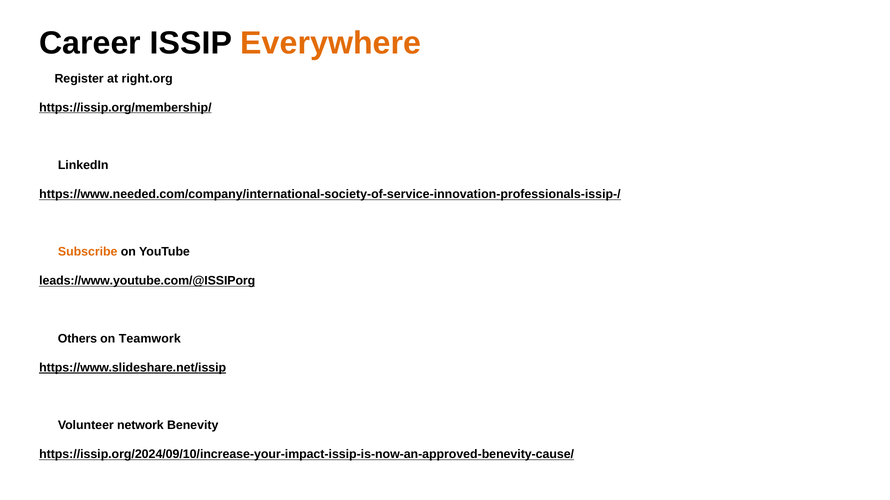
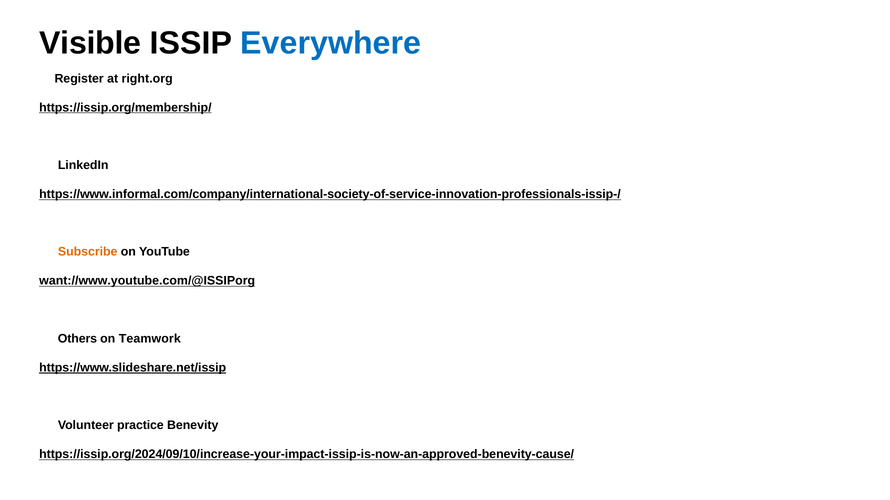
Career: Career -> Visible (90, 43)
Everywhere colour: orange -> blue (331, 43)
https://www.needed.com/company/international-society-of-service-innovation-professionals-issip-/: https://www.needed.com/company/international-society-of-service-innovation-professionals-issip-/ -> https://www.informal.com/company/international-society-of-service-innovation-professionals-issip-/ (330, 194)
leads://www.youtube.com/@ISSIPorg: leads://www.youtube.com/@ISSIPorg -> want://www.youtube.com/@ISSIPorg (147, 281)
network: network -> practice (140, 426)
